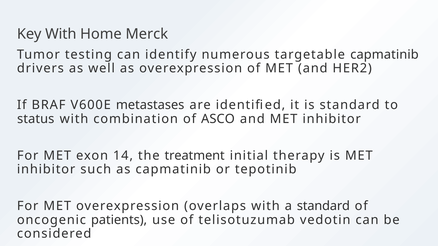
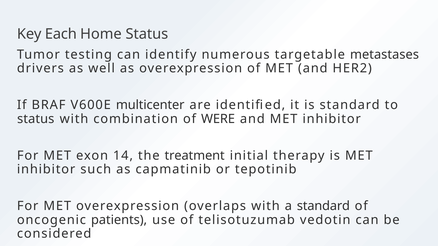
Key With: With -> Each (61, 34)
Home Merck: Merck -> Status (147, 34)
targetable capmatinib: capmatinib -> metastases (384, 55)
metastases: metastases -> multicenter (150, 105)
ASCO: ASCO -> WERE (218, 119)
